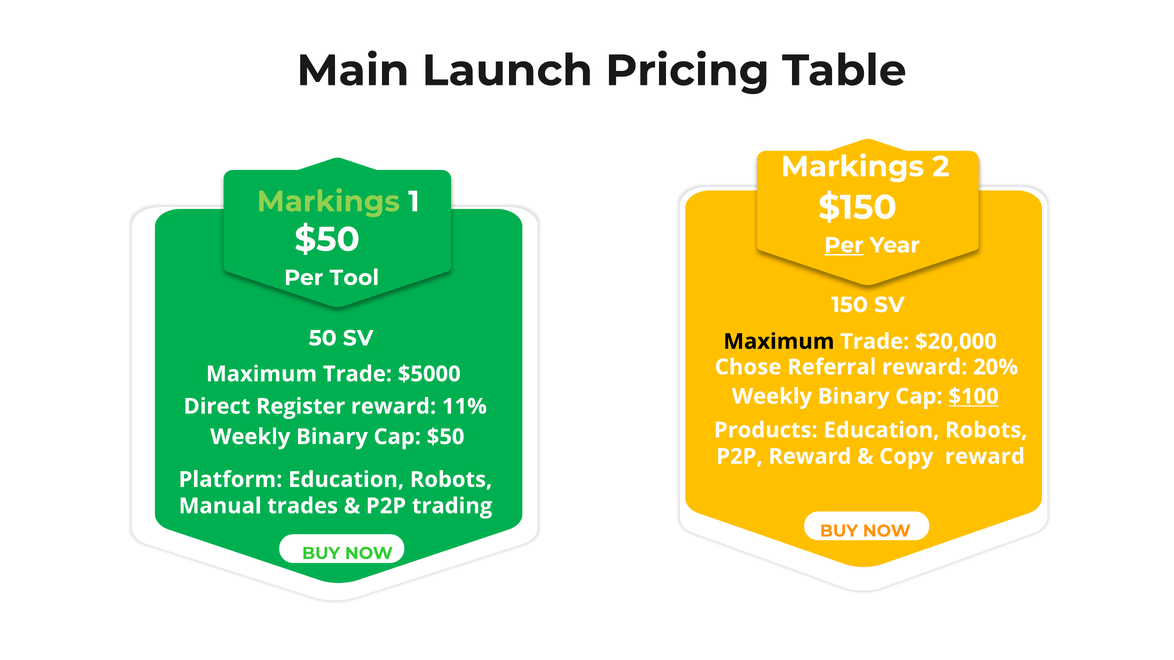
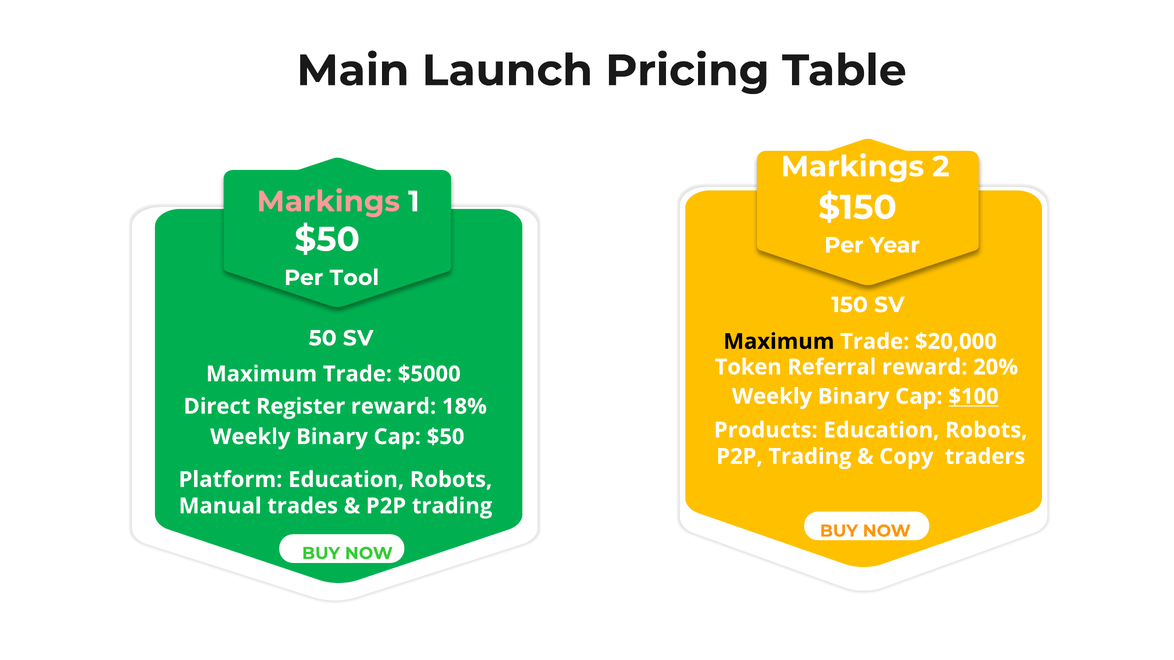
Markings colour: light green -> pink (328, 202)
Per underline: present -> none (844, 245)
Chose: Chose -> Token (748, 367)
11%: 11% -> 18% (464, 407)
Reward: Reward -> Trading (810, 457)
Copy reward: reward -> traders (985, 457)
